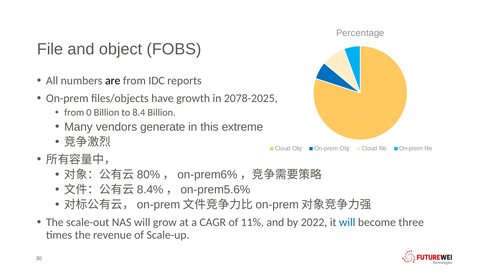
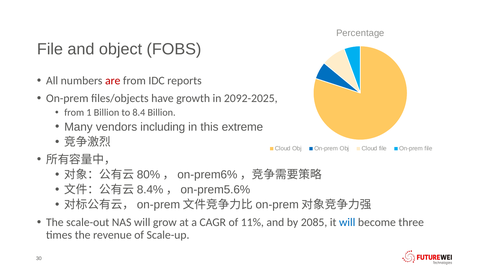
are colour: black -> red (113, 81)
2078-2025: 2078-2025 -> 2092-2025 (251, 98)
0: 0 -> 1 (89, 113)
generate: generate -> including (163, 127)
2022: 2022 -> 2085 (314, 222)
